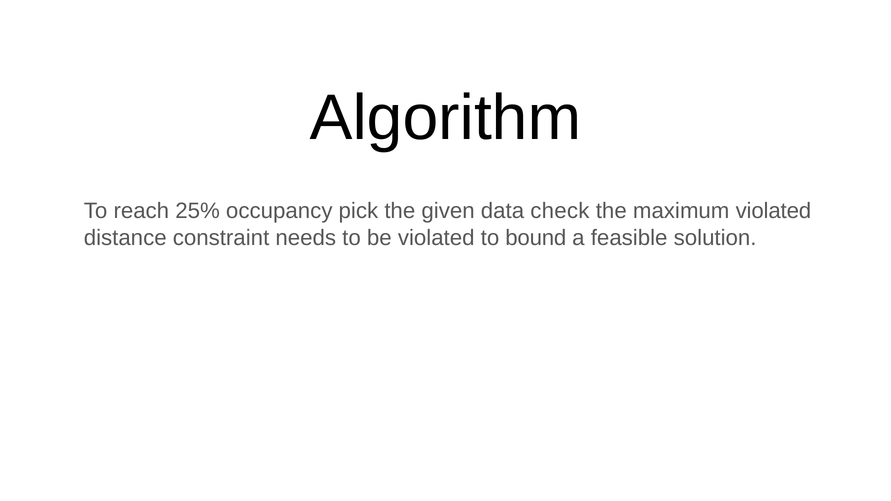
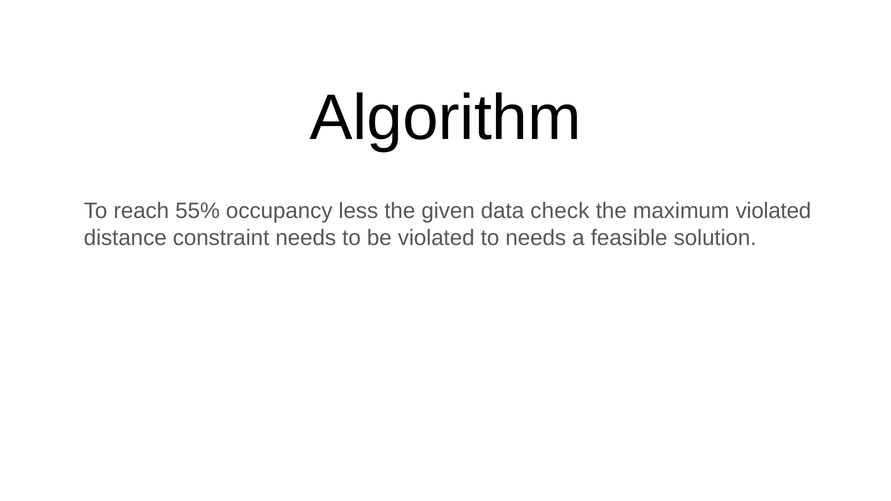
25%: 25% -> 55% (198, 211)
pick: pick -> less (358, 211)
to bound: bound -> needs (536, 238)
